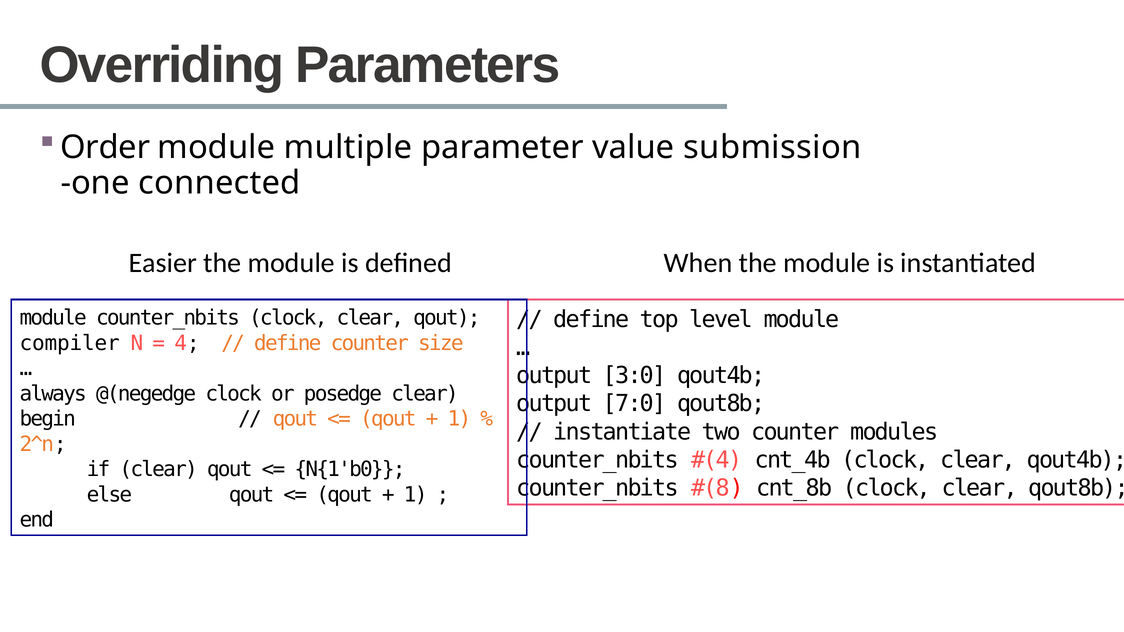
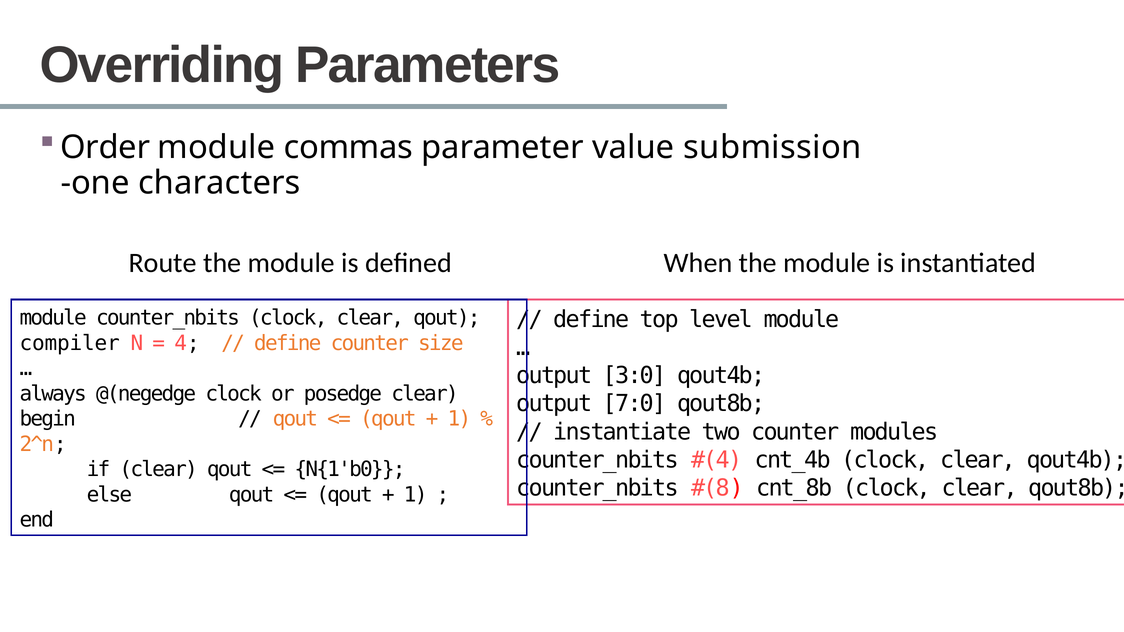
multiple: multiple -> commas (348, 148)
connected: connected -> characters (219, 183)
Easier: Easier -> Route (163, 263)
